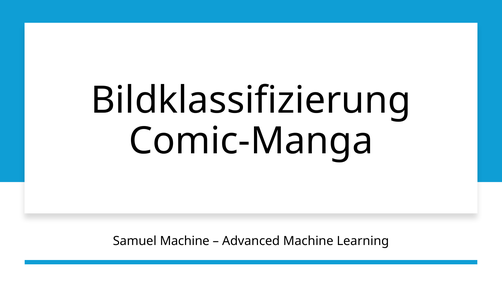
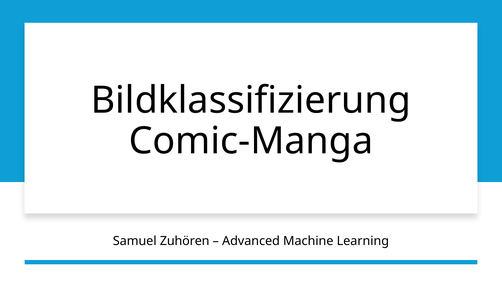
Samuel Machine: Machine -> Zuhören (185, 240)
